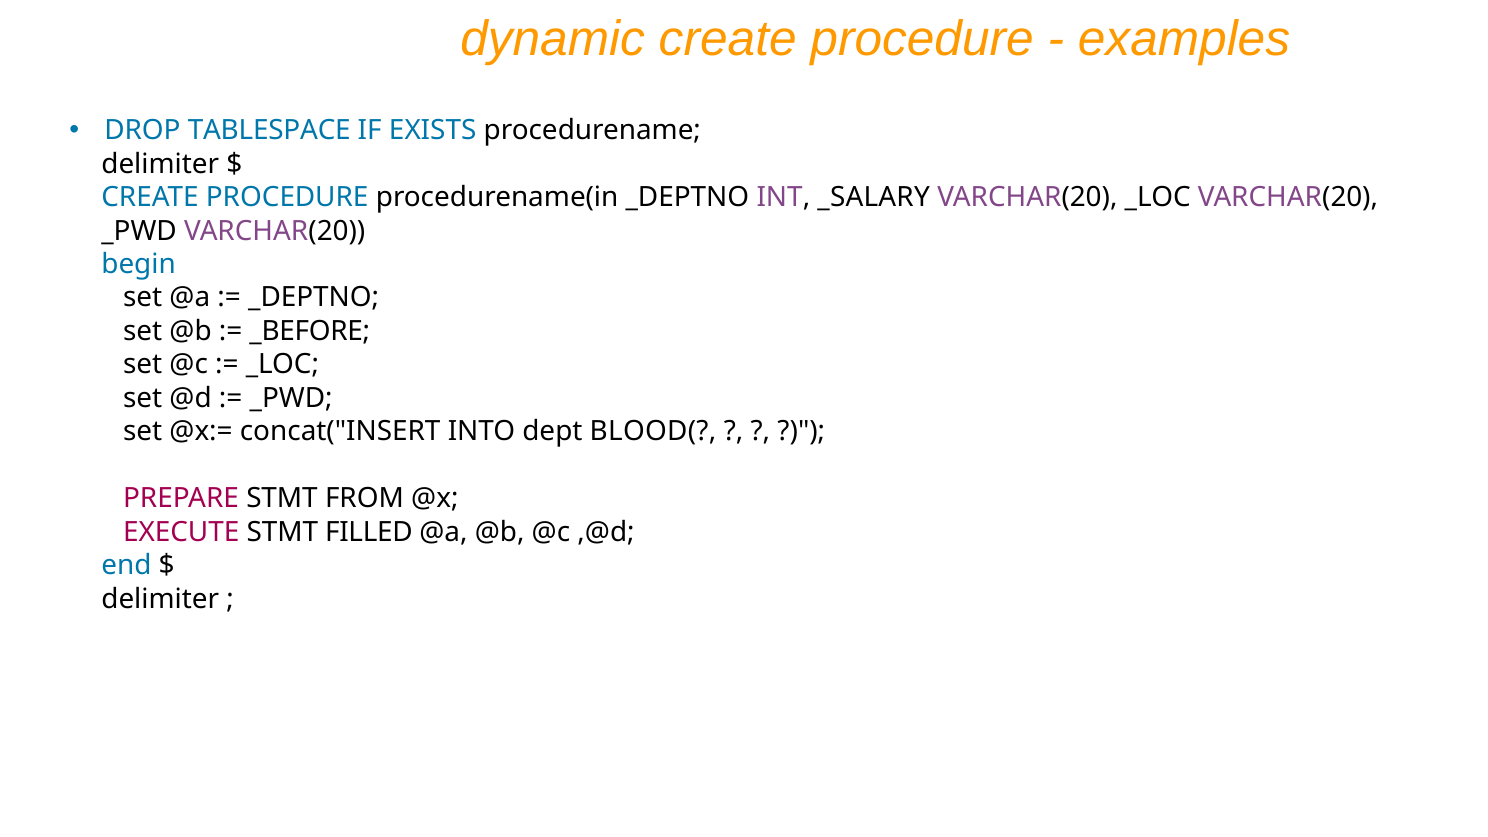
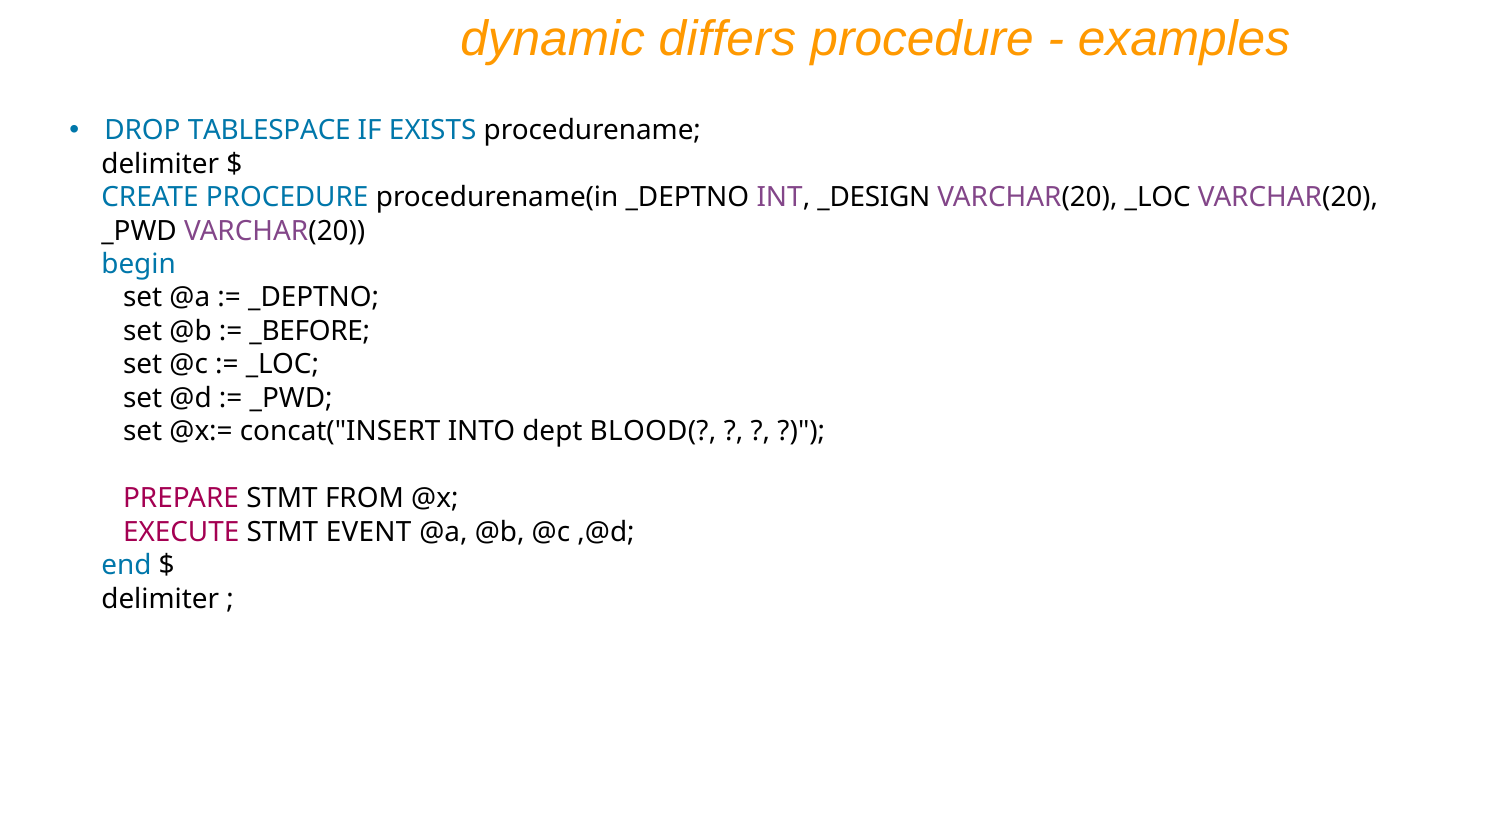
dynamic create: create -> differs (727, 39)
_SALARY: _SALARY -> _DESIGN (874, 197)
FILLED: FILLED -> EVENT (369, 532)
